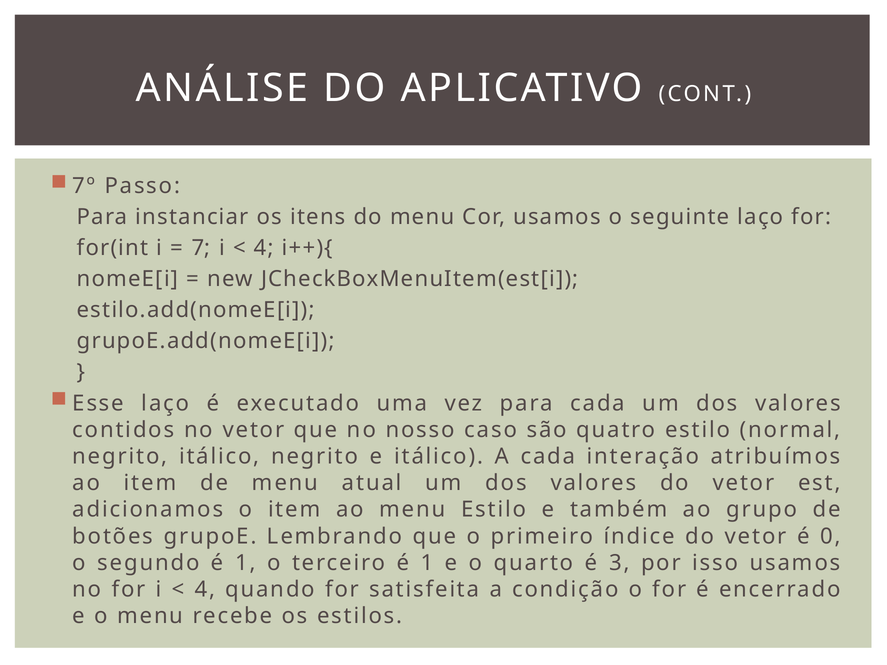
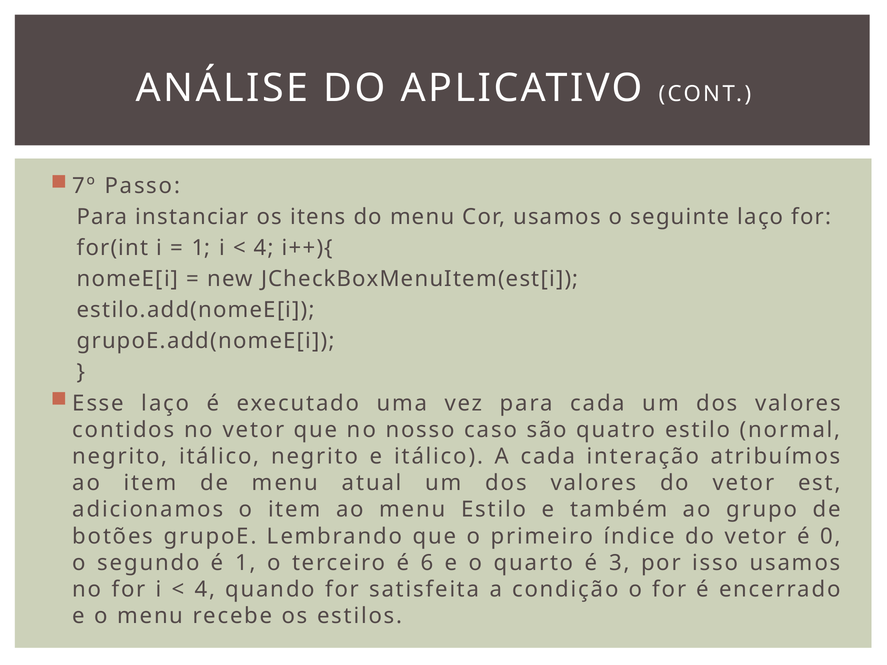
7: 7 -> 1 (201, 248)
terceiro é 1: 1 -> 6 (427, 563)
